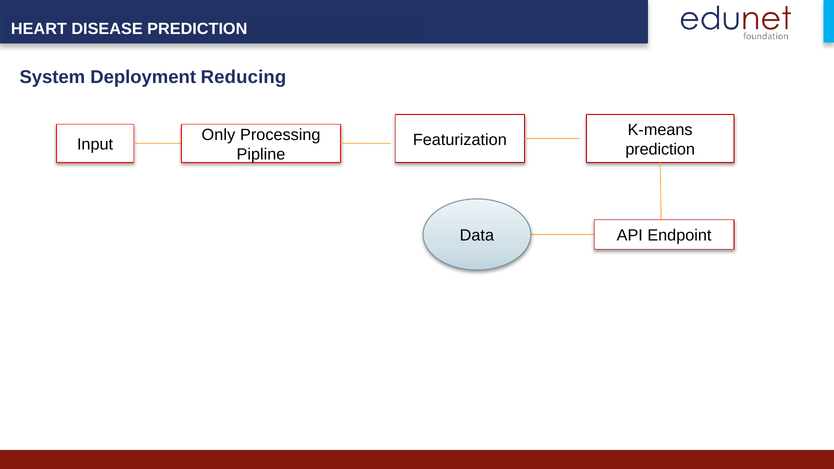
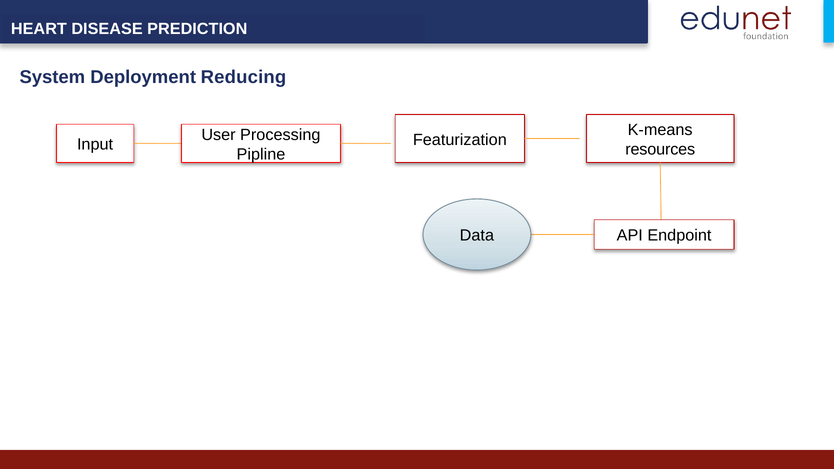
Only: Only -> User (219, 135)
prediction: prediction -> resources (660, 149)
